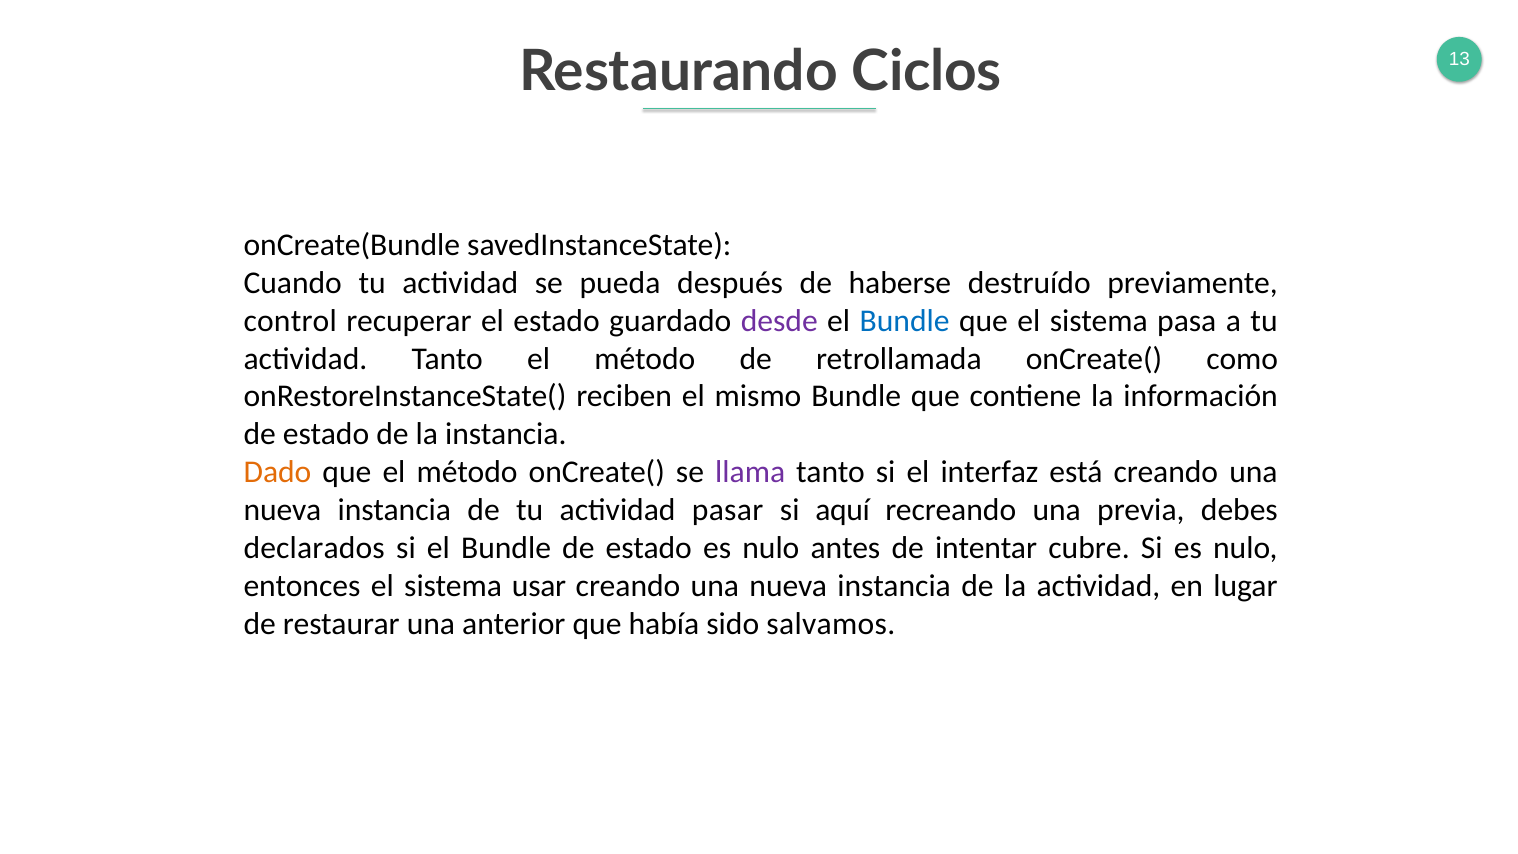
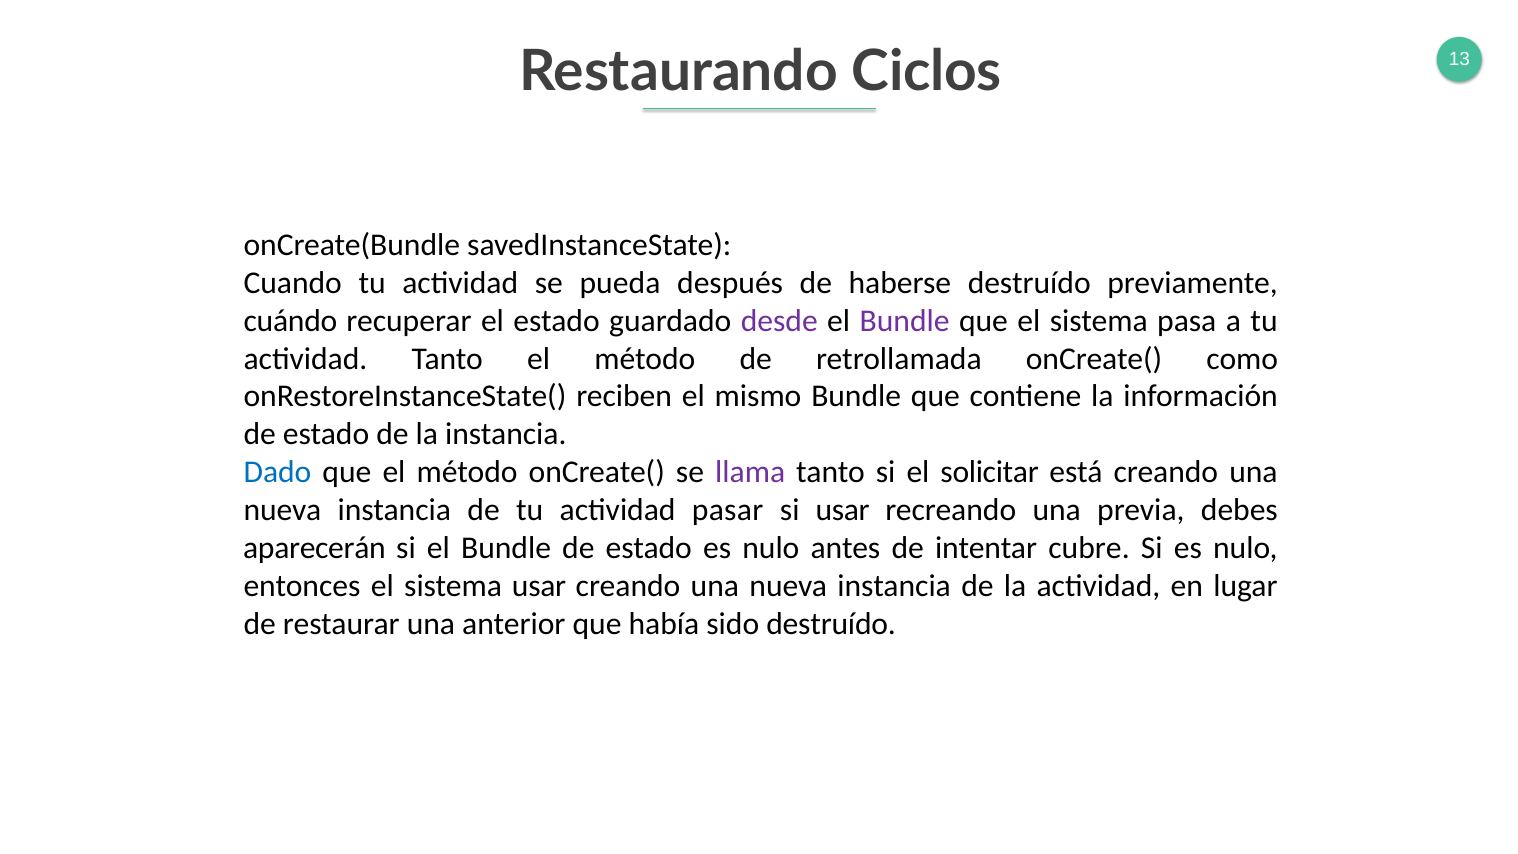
control: control -> cuándo (290, 321)
Bundle colour: blue -> purple (905, 321)
Dado colour: orange -> blue (277, 472)
interfaz: interfaz -> solicitar (990, 472)
si aquí: aquí -> usar (843, 510)
declarados: declarados -> aparecerán (314, 548)
sido salvamos: salvamos -> destruído (831, 624)
